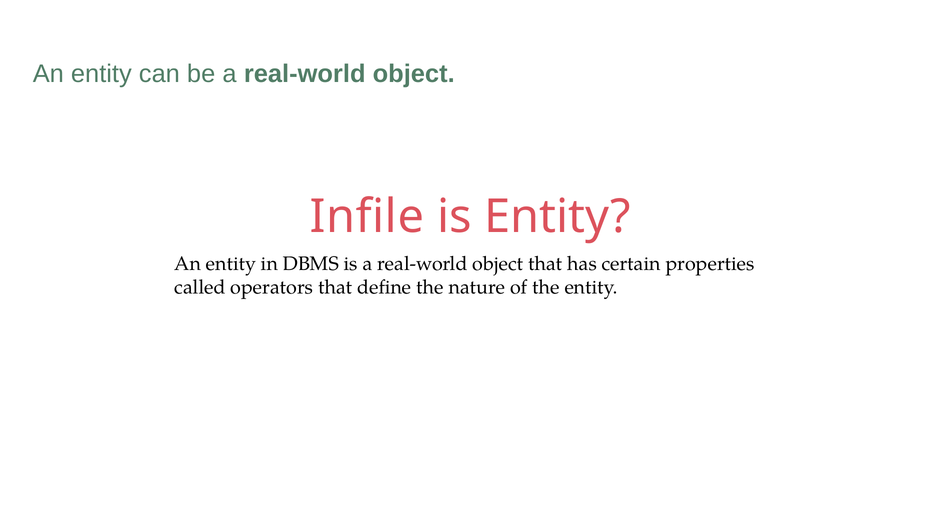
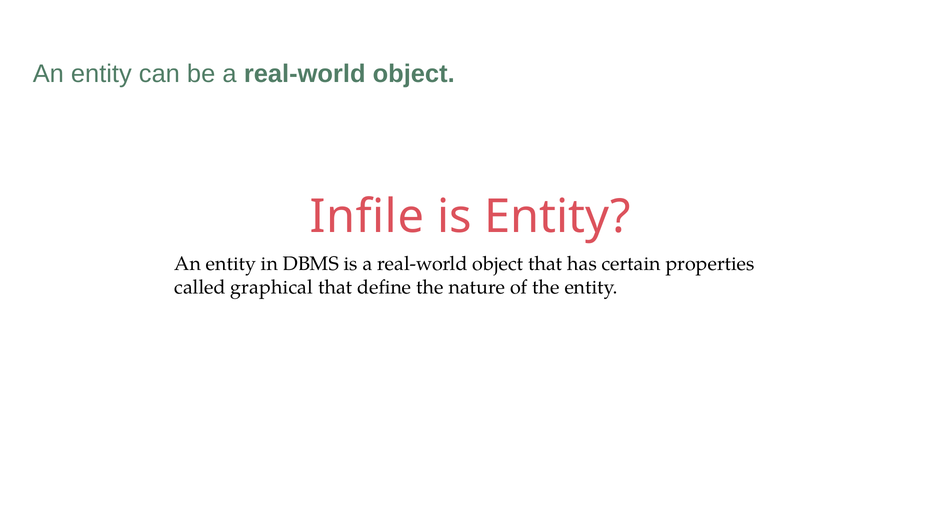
operators: operators -> graphical (272, 288)
